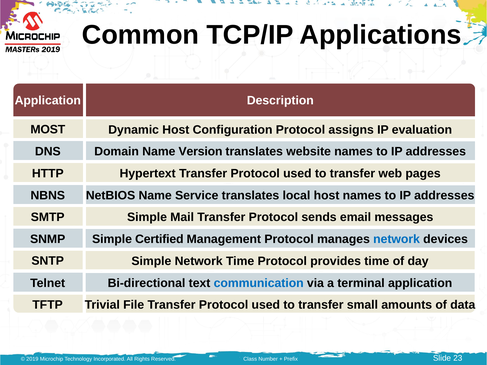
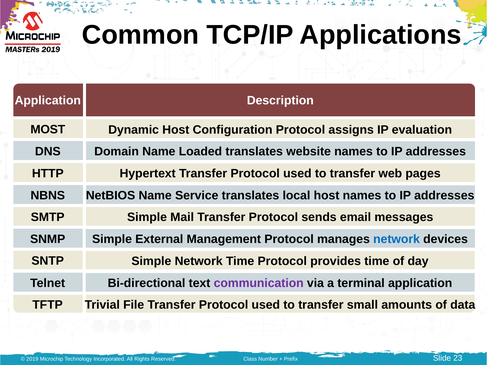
Version: Version -> Loaded (200, 152)
Certified: Certified -> External (159, 239)
communication colour: blue -> purple (259, 283)
